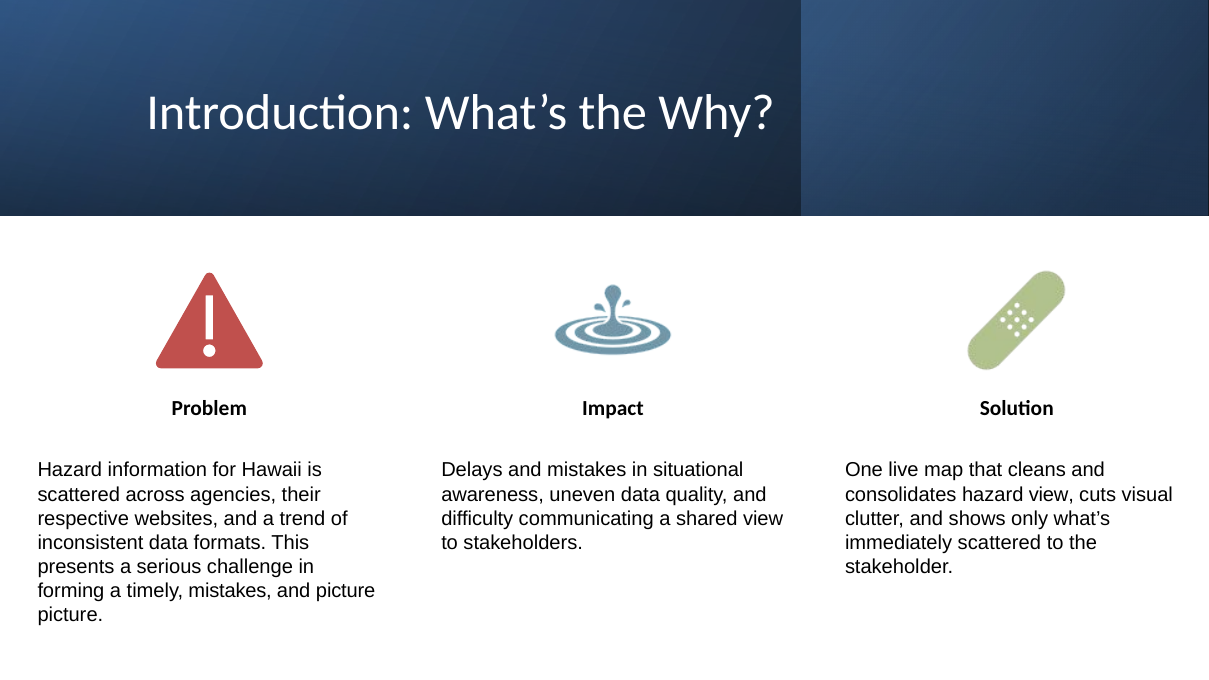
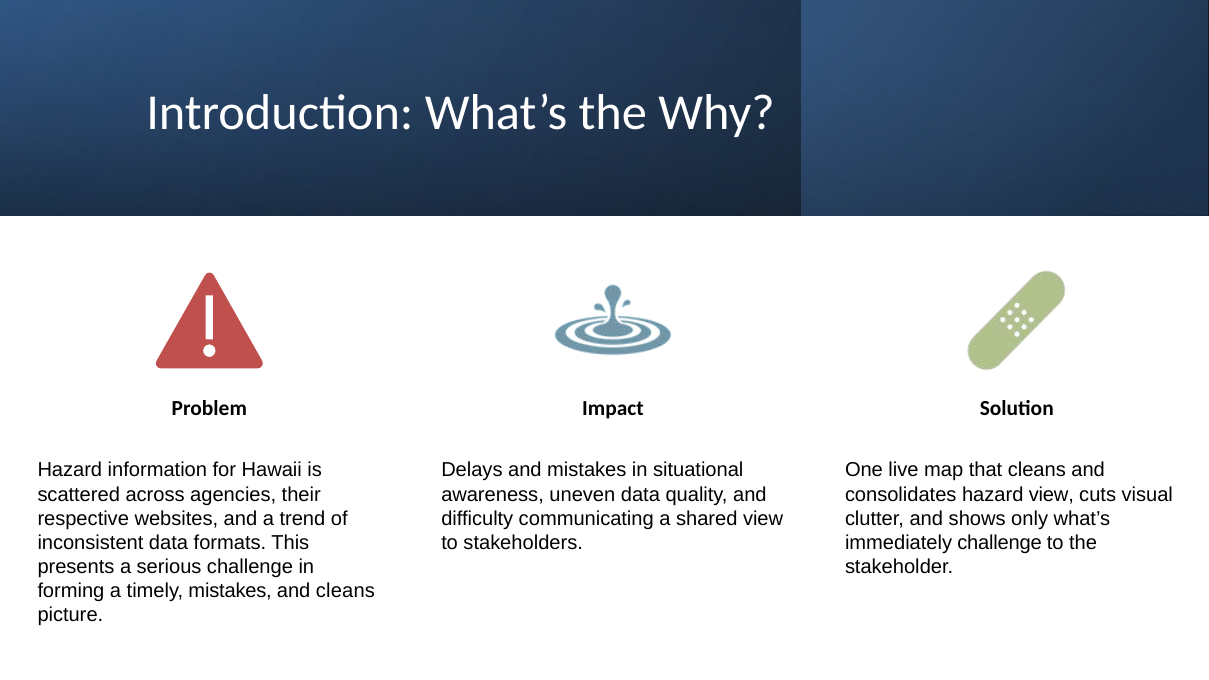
immediately scattered: scattered -> challenge (1000, 543)
and picture: picture -> cleans (345, 591)
